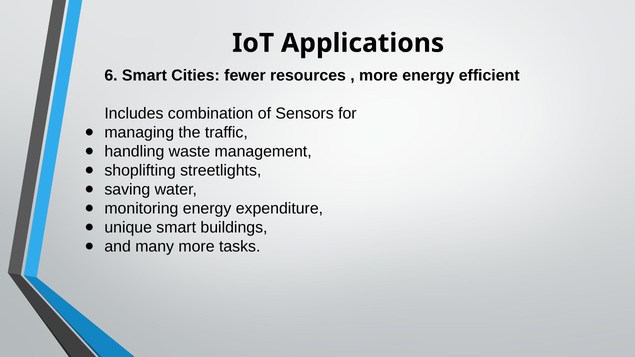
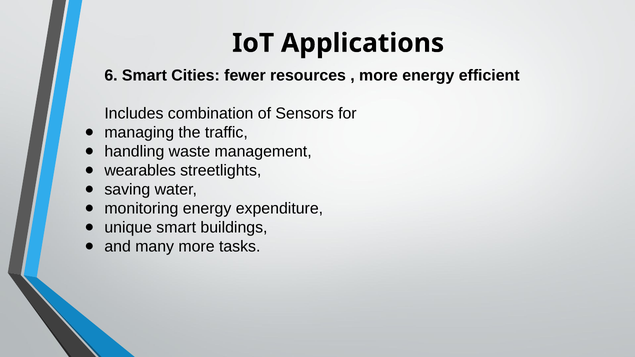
shoplifting: shoplifting -> wearables (140, 171)
